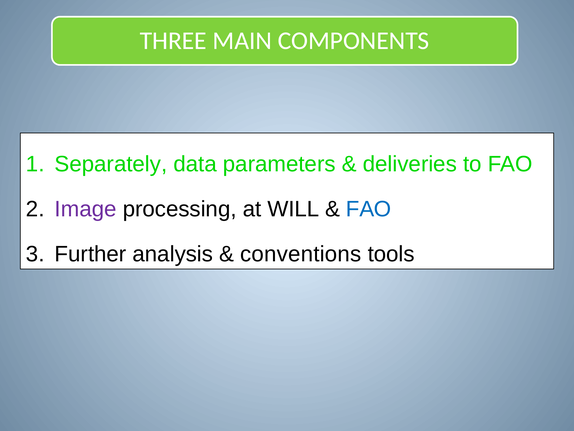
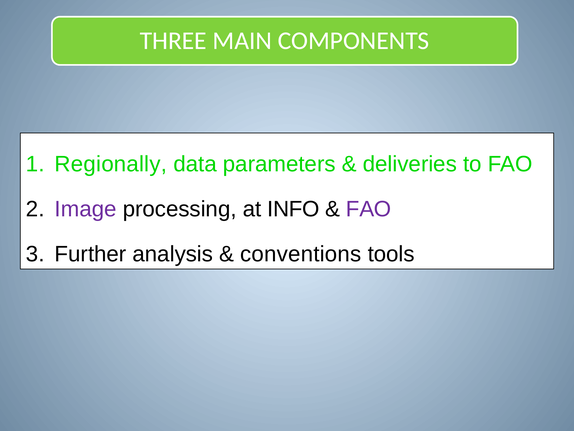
Separately: Separately -> Regionally (111, 164)
WILL: WILL -> INFO (293, 209)
FAO colour: blue -> purple (369, 209)
